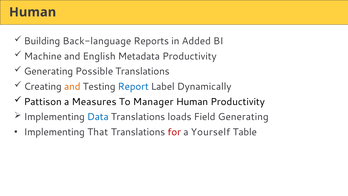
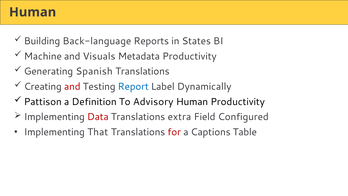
Added: Added -> States (196, 41)
English: English -> Visuals (99, 56)
Possible: Possible -> Spanish (94, 71)
and colour: orange -> red (72, 86)
Measures: Measures -> Definition (94, 102)
Manager: Manager -> Advisory (153, 102)
Data colour: blue -> red (98, 117)
loads: loads -> extra (179, 117)
Field Generating: Generating -> Configured (243, 117)
Yourself: Yourself -> Captions (211, 132)
